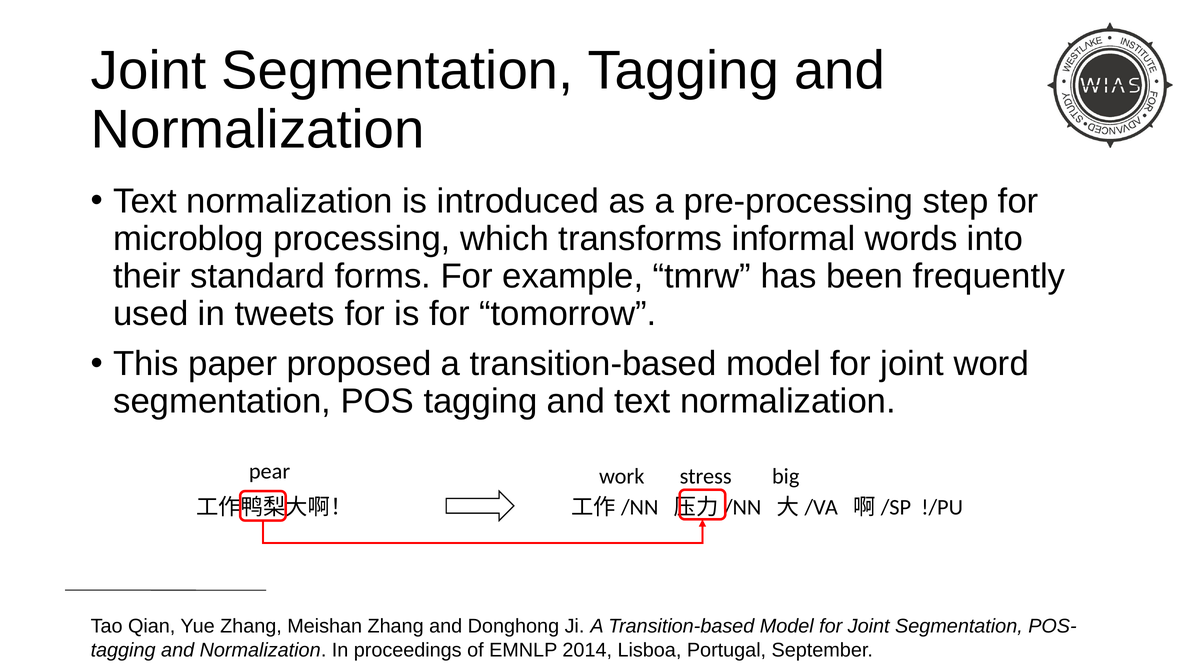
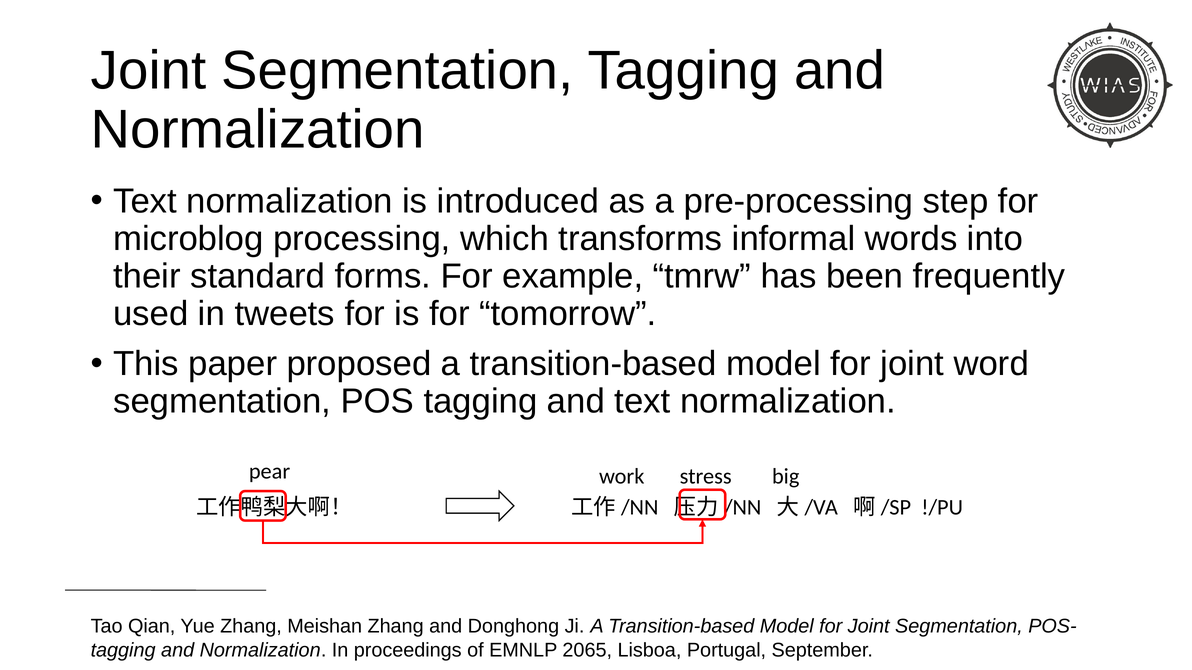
2014: 2014 -> 2065 (587, 650)
